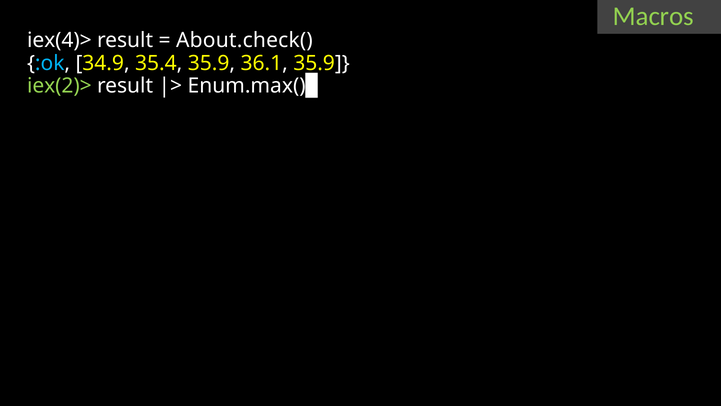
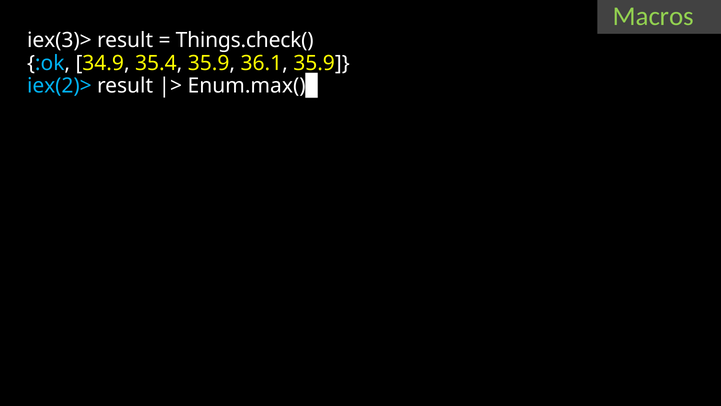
iex(4)>: iex(4)> -> iex(3)> (59, 40)
About.check(: About.check( -> Things.check( (245, 40)
iex(2)> colour: light green -> light blue (59, 86)
